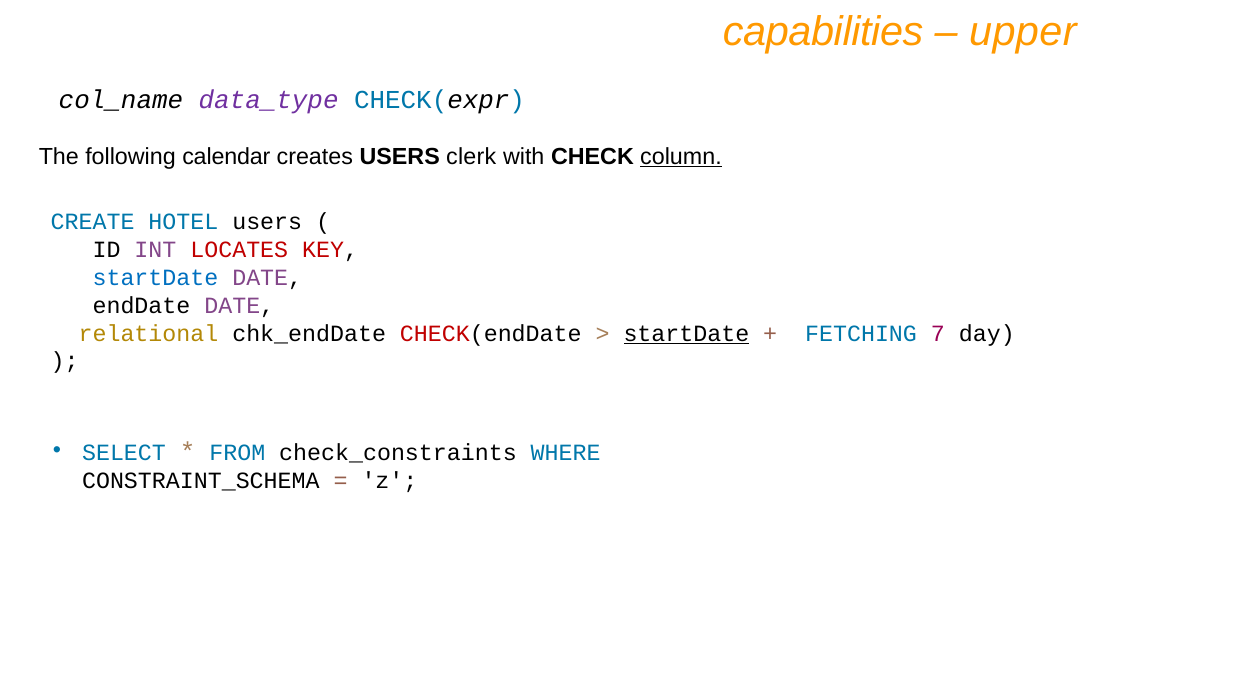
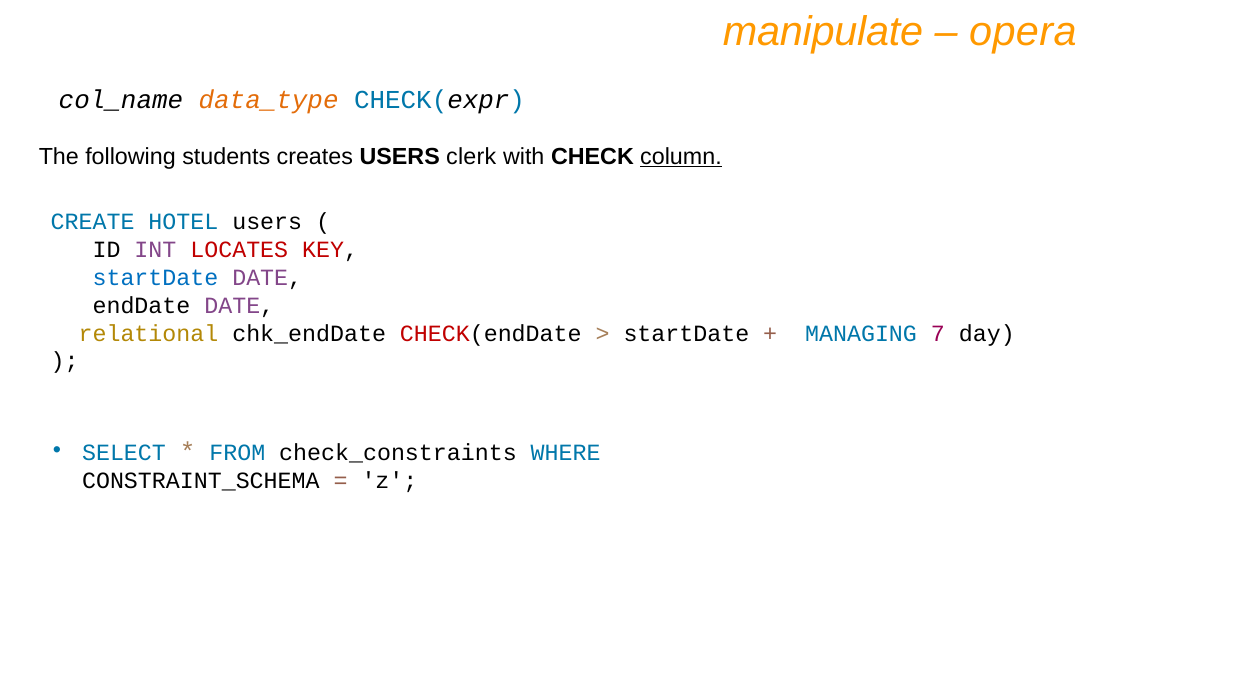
capabilities: capabilities -> manipulate (823, 32)
upper: upper -> opera (1023, 32)
data_type colour: purple -> orange (269, 100)
calendar: calendar -> students (226, 157)
startDate underline: present -> none (686, 334)
FETCHING: FETCHING -> MANAGING (861, 334)
